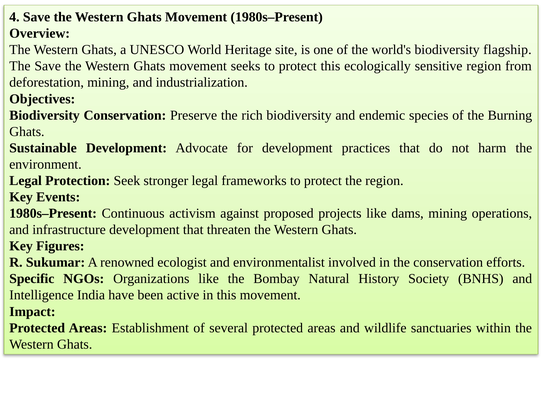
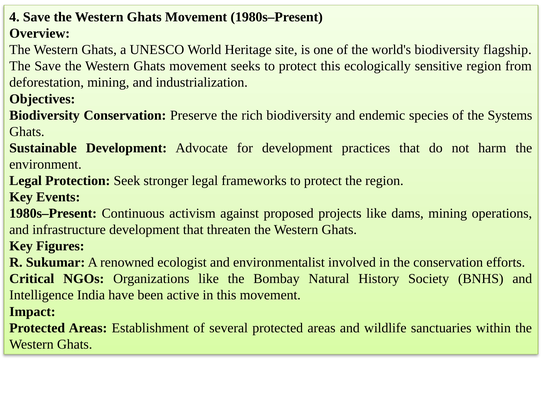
Burning: Burning -> Systems (510, 115)
Specific: Specific -> Critical (32, 279)
